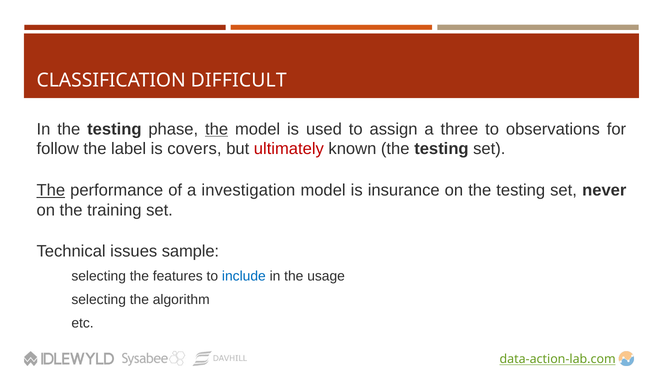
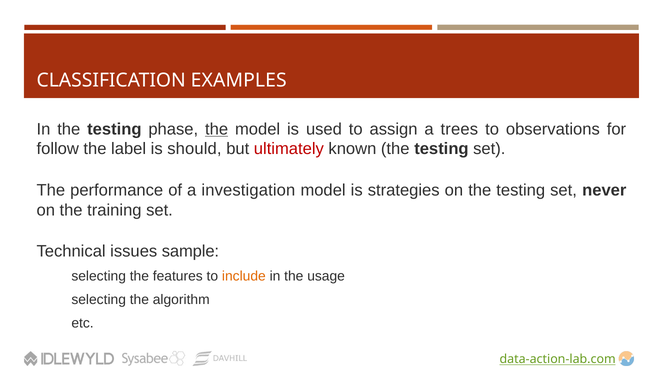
DIFFICULT: DIFFICULT -> EXAMPLES (239, 81)
three: three -> trees (459, 129)
covers: covers -> should (194, 149)
The underline: present -> none (51, 190)
insurance: insurance -> strategies (404, 190)
include colour: blue -> orange (244, 276)
